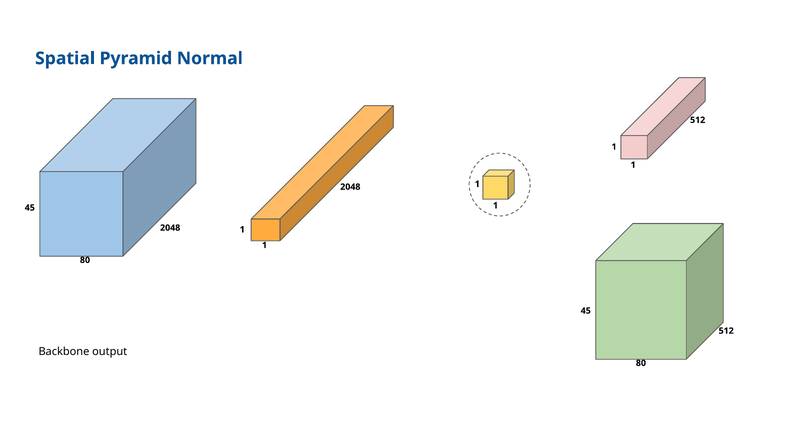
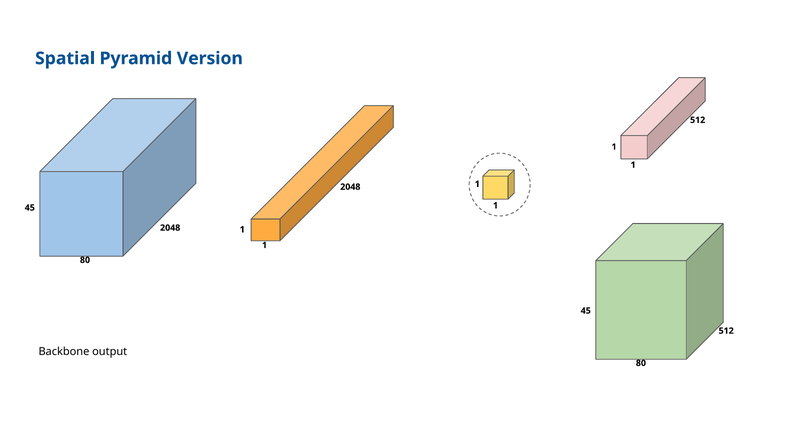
Normal: Normal -> Version (210, 58)
